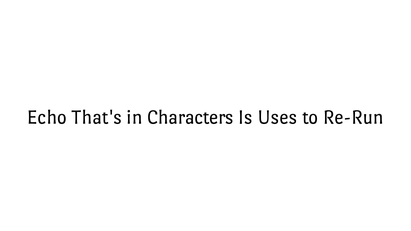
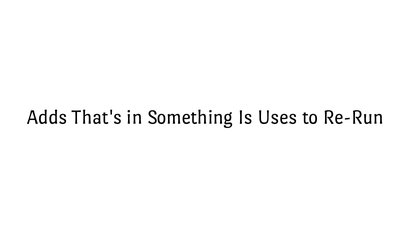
Echo: Echo -> Adds (47, 117)
Characters: Characters -> Something (190, 117)
